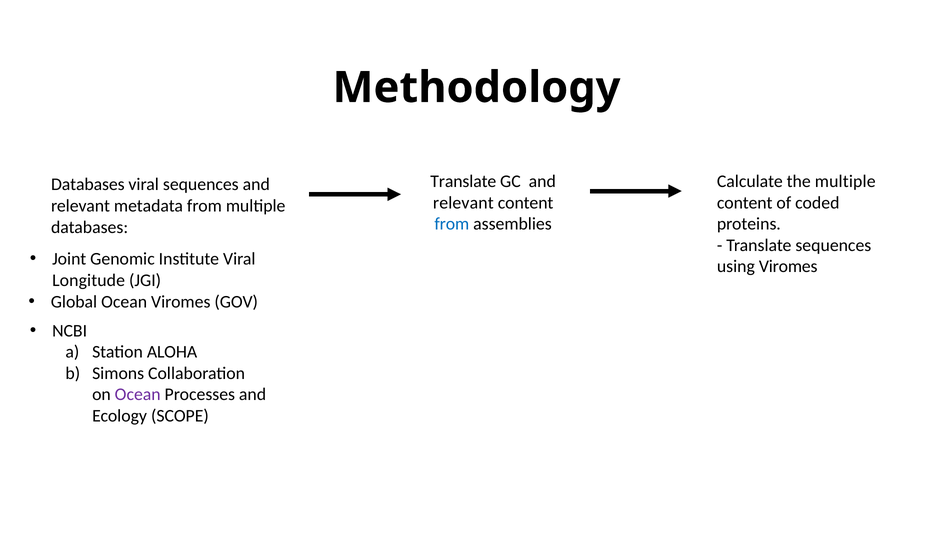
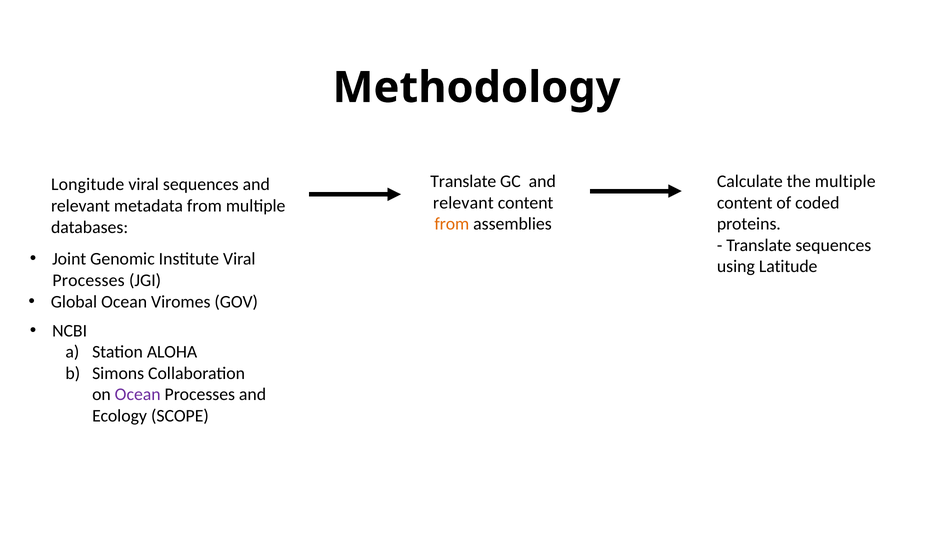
Databases: Databases -> Longitude (88, 184)
from colour: blue -> orange (452, 224)
using Viromes: Viromes -> Latitude (788, 266)
Longitude: Longitude -> Processes (89, 280)
